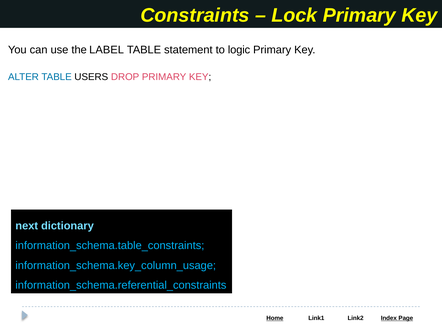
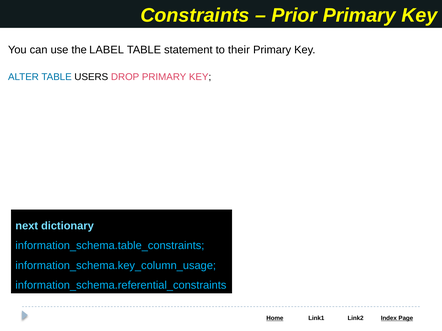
Lock: Lock -> Prior (294, 15)
logic: logic -> their (239, 50)
